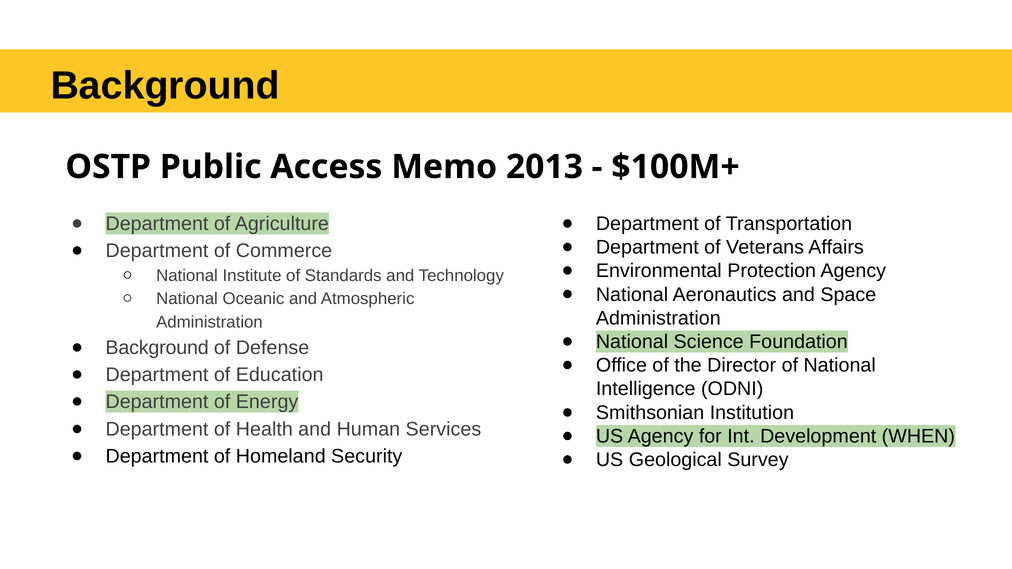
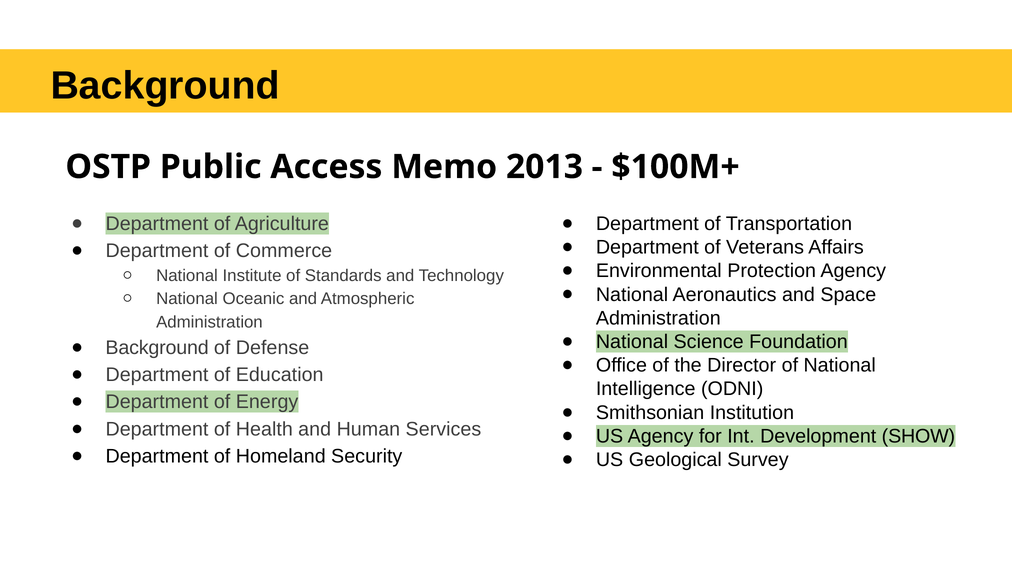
WHEN: WHEN -> SHOW (918, 436)
